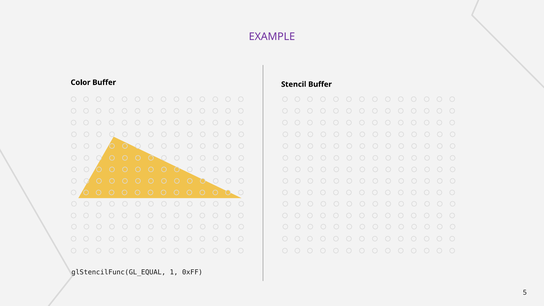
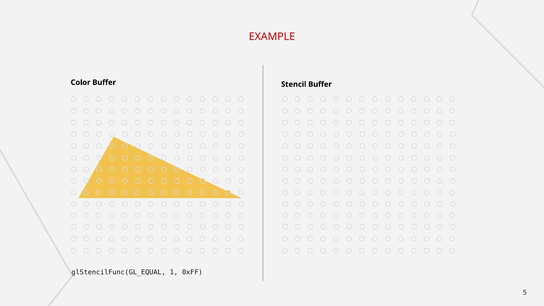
EXAMPLE colour: purple -> red (272, 37)
